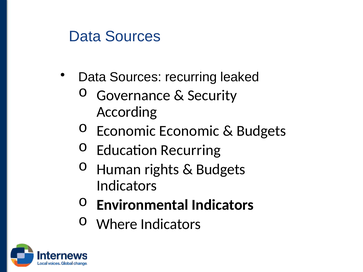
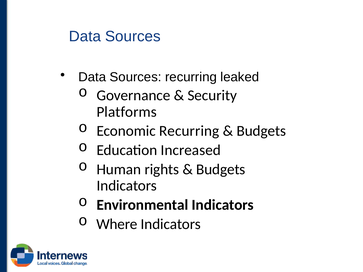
According: According -> Platforms (127, 112)
Economic Economic: Economic -> Recurring (189, 131)
Education Recurring: Recurring -> Increased (191, 150)
